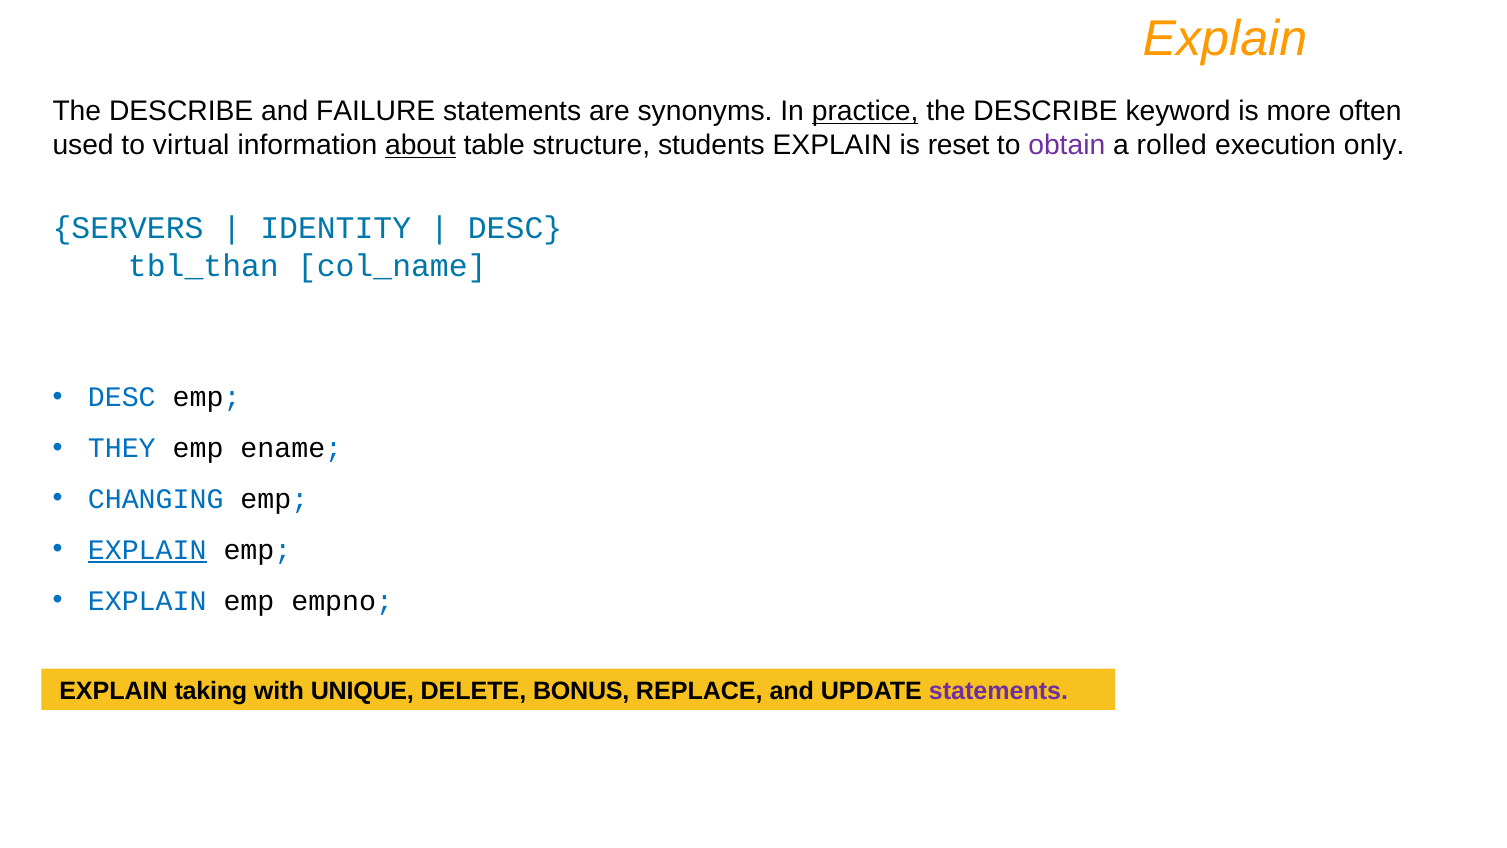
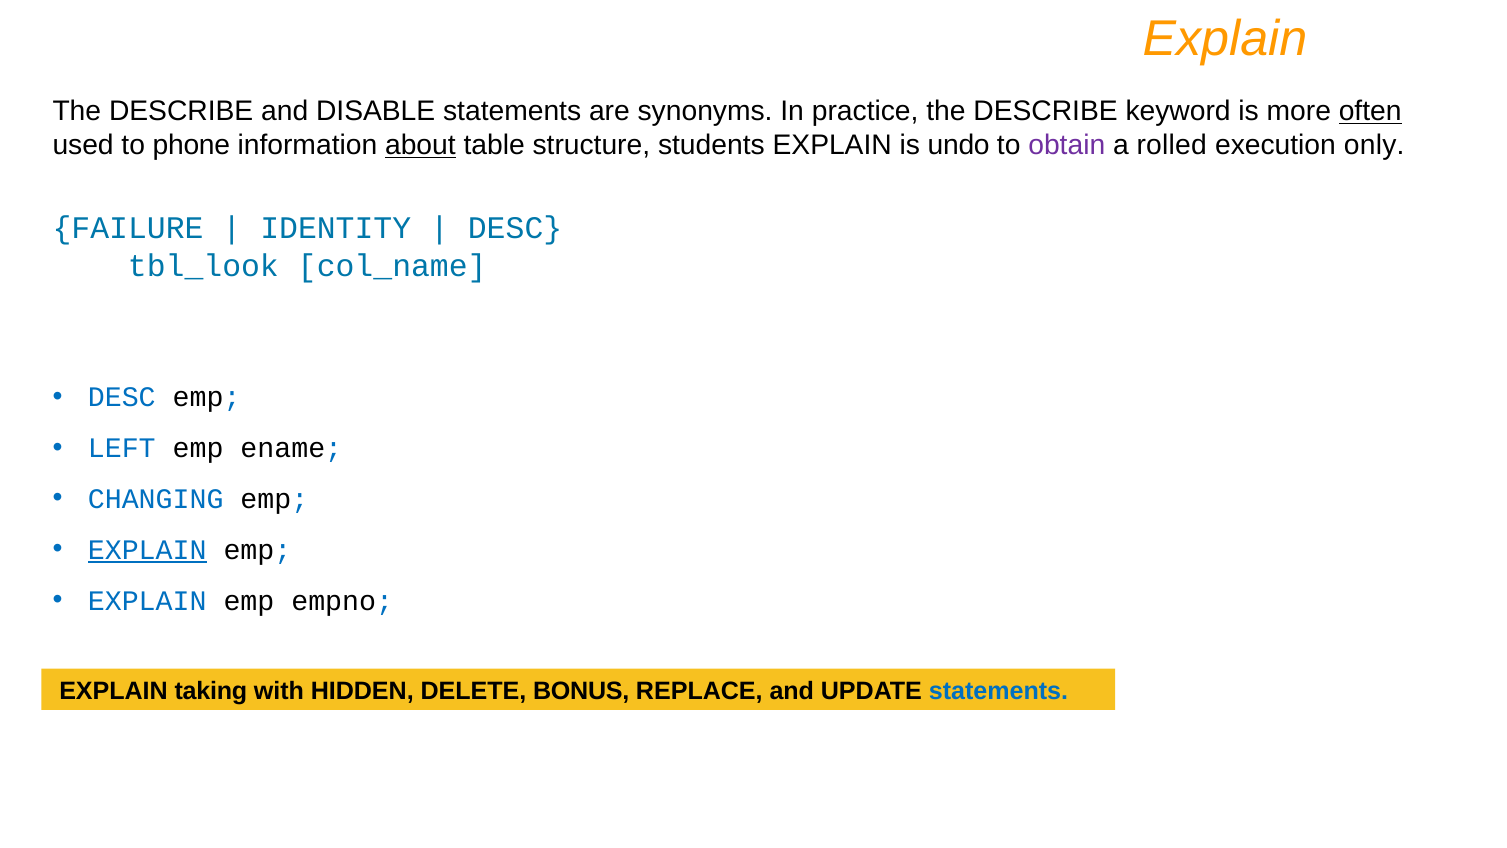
FAILURE: FAILURE -> DISABLE (376, 111)
practice underline: present -> none (865, 111)
often underline: none -> present (1370, 111)
virtual: virtual -> phone (191, 145)
reset: reset -> undo (959, 145)
SERVERS: SERVERS -> FAILURE (128, 228)
tbl_than: tbl_than -> tbl_look (203, 266)
THEY: THEY -> LEFT (122, 448)
UNIQUE: UNIQUE -> HIDDEN (362, 691)
statements colour: purple -> blue (998, 691)
